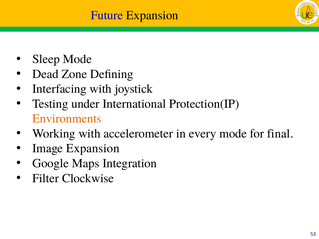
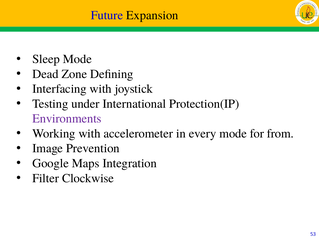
Environments colour: orange -> purple (67, 119)
final: final -> from (280, 134)
Image Expansion: Expansion -> Prevention (93, 149)
